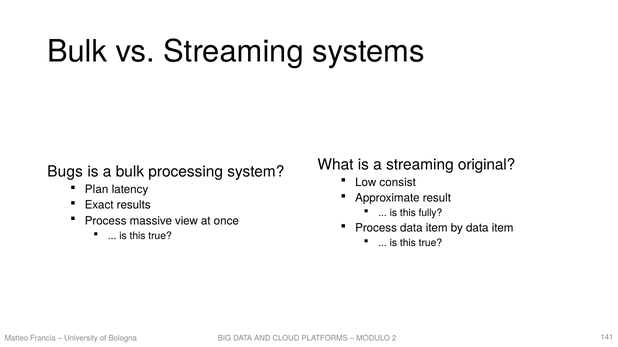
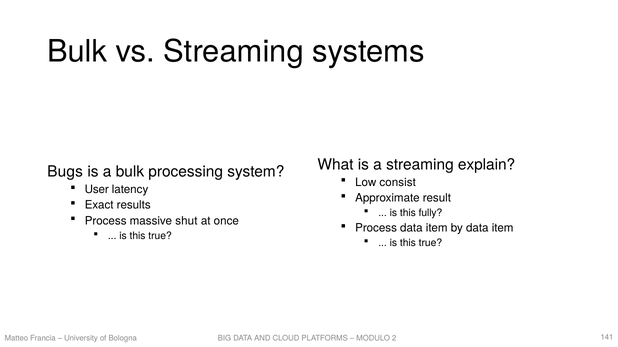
original: original -> explain (487, 165)
Plan: Plan -> User (97, 190)
view: view -> shut (186, 221)
